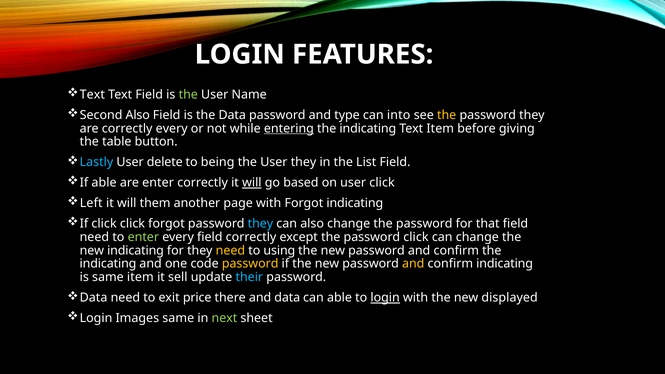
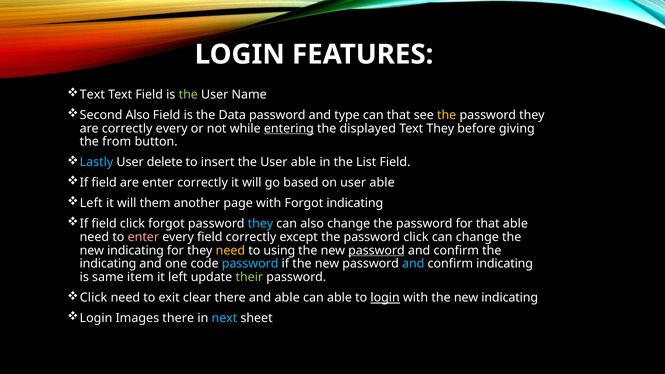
can into: into -> that (399, 115)
indicating: indicating -> displayed (368, 128)
Text Item: Item -> They (440, 128)
table: table -> from (117, 142)
being: being -> insert (218, 162)
the User they: they -> able (303, 162)
able: able -> field (104, 183)
will underline: present -> none (252, 183)
on user click: click -> able (382, 183)
click: click -> field (104, 224)
that field: field -> able (515, 224)
enter colour: light green -> pink (143, 237)
password underline: none -> present (376, 250)
password colour: yellow -> light blue (250, 264)
and colour: yellow -> light blue (413, 264)
it sell: sell -> left (178, 277)
their colour: light blue -> light green (249, 277)
Data: Data -> Click (94, 298)
price: price -> clear (197, 298)
and data: data -> able (287, 298)
with the new displayed: displayed -> indicating (510, 298)
Images same: same -> there (178, 318)
next colour: light green -> light blue (224, 318)
